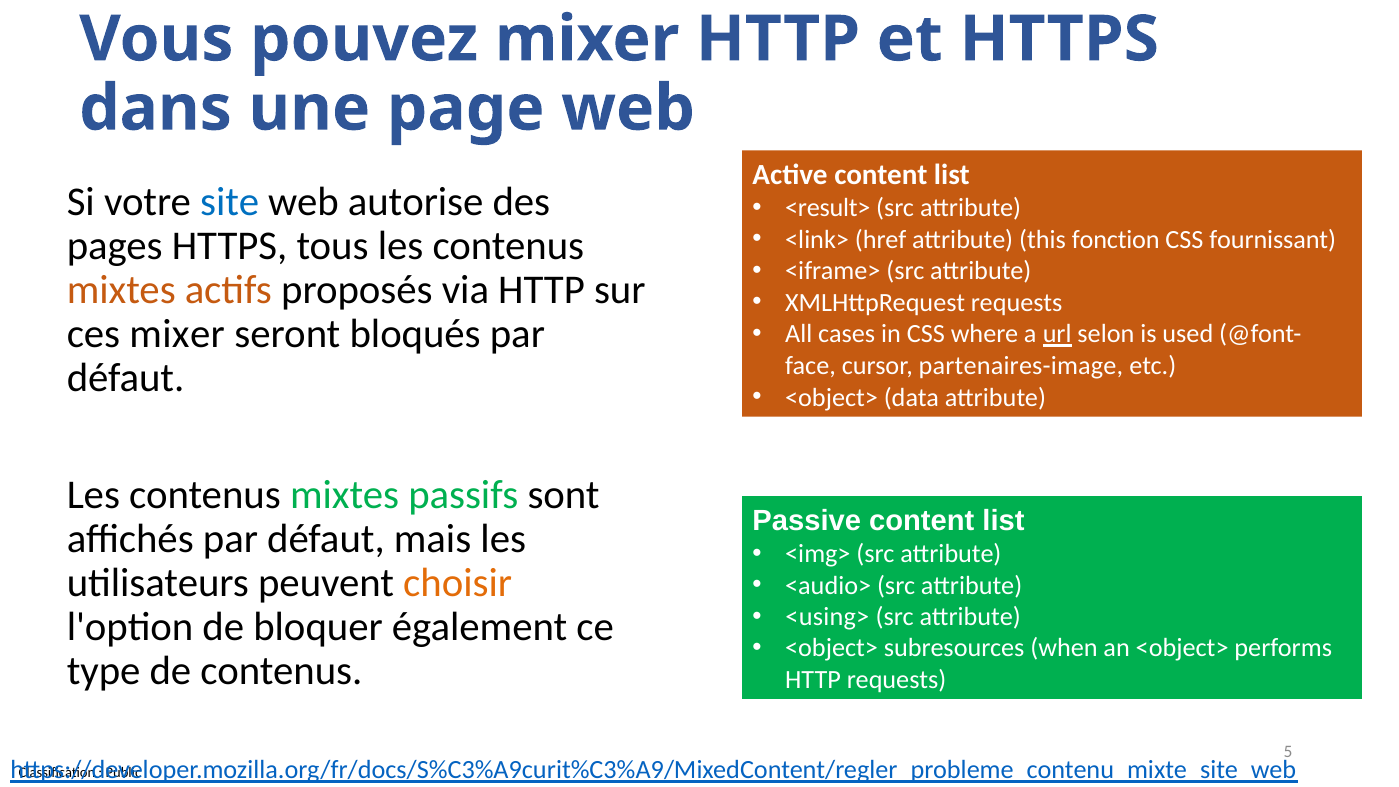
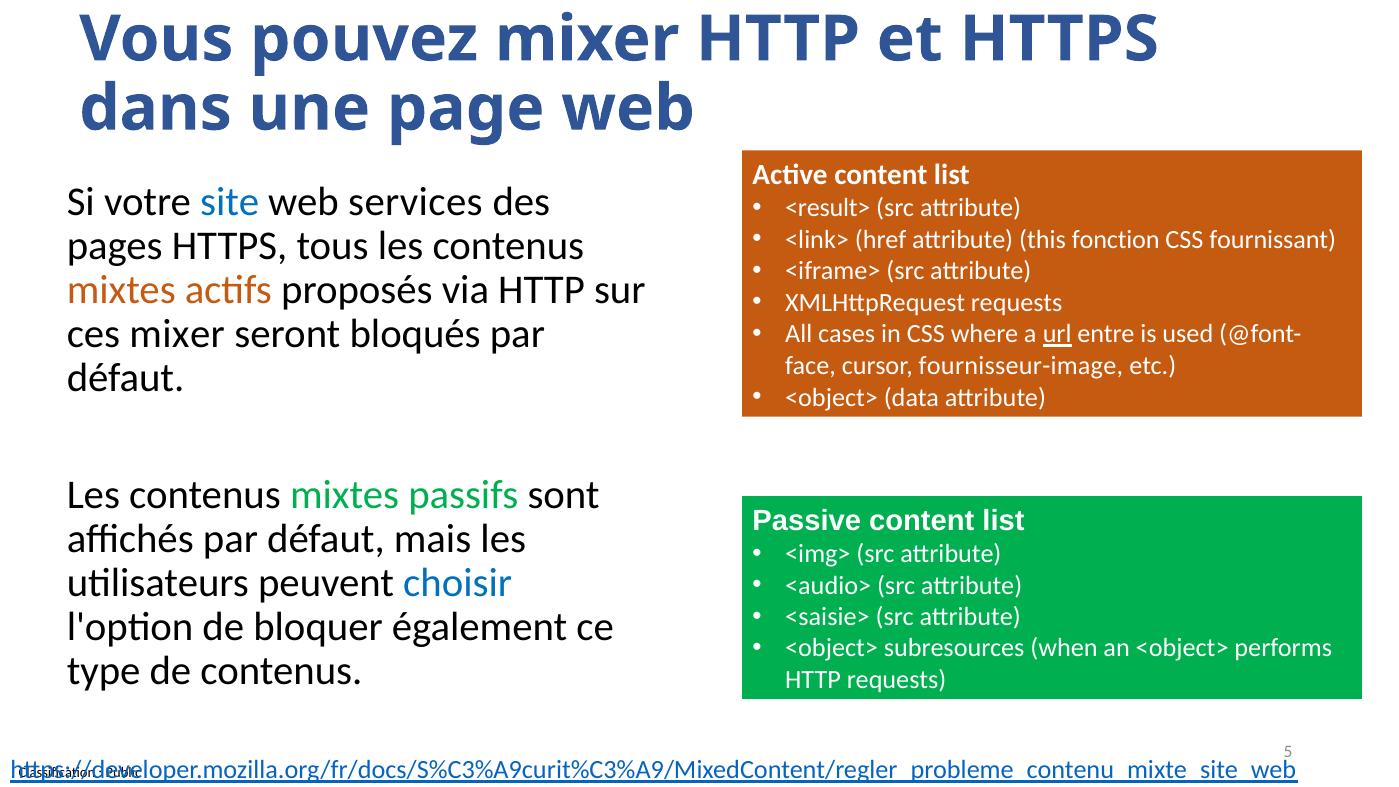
autorise: autorise -> services (415, 202)
selon: selon -> entre (1106, 334)
partenaires-image: partenaires-image -> fournisseur-image (1021, 366)
choisir colour: orange -> blue (458, 583)
<using>: <using> -> <saisie> (827, 617)
